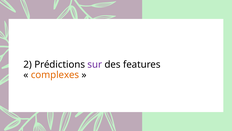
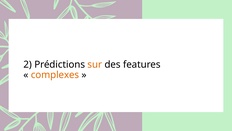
sur colour: purple -> orange (95, 64)
